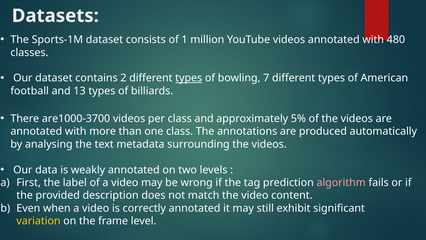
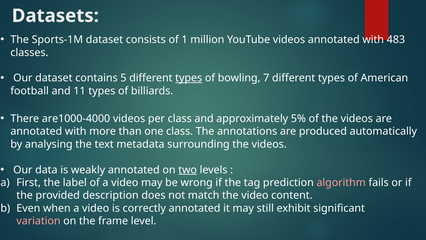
480: 480 -> 483 (396, 40)
2: 2 -> 5 (123, 78)
13: 13 -> 11 (80, 91)
are1000-3700: are1000-3700 -> are1000-4000 (76, 118)
two underline: none -> present (188, 170)
variation colour: yellow -> pink (38, 221)
